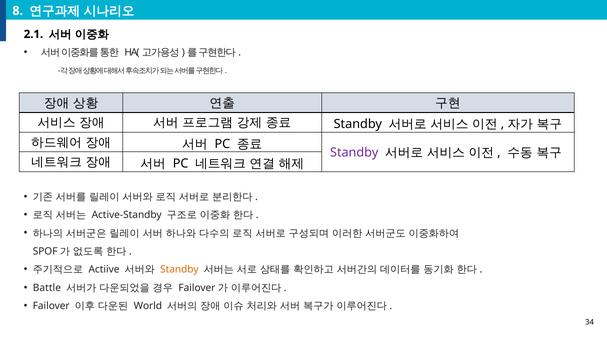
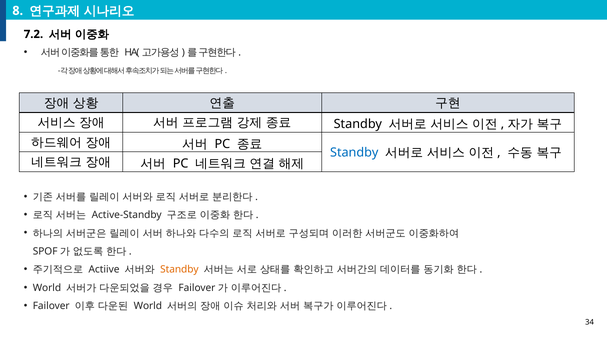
2.1: 2.1 -> 7.2 (33, 34)
Standby colour: purple -> blue (354, 153)
Battle: Battle -> World (47, 288)
